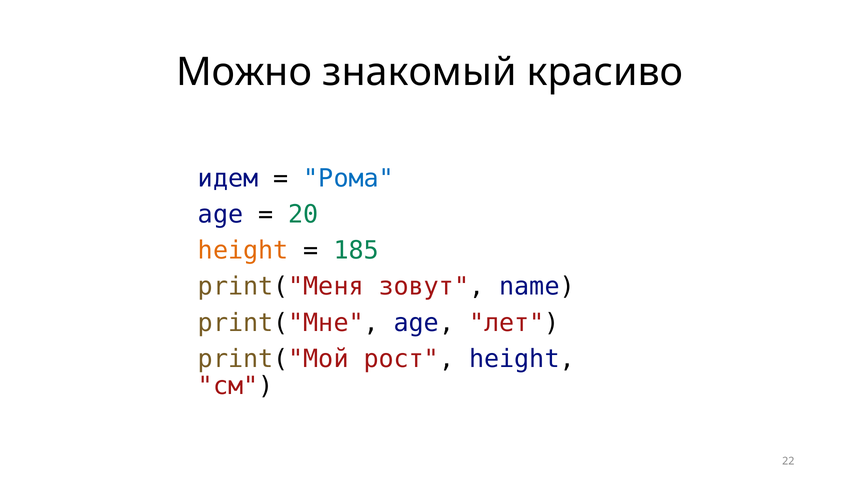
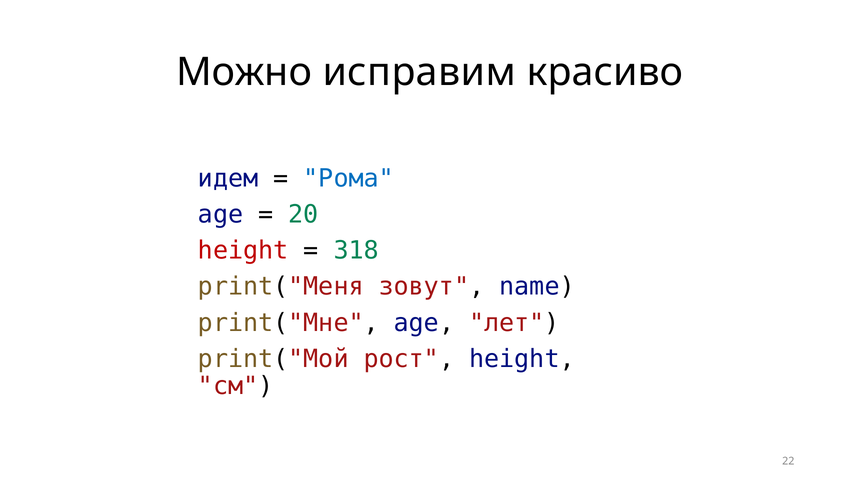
знакомый: знакомый -> исправим (419, 72)
height colour: orange -> red (243, 251)
185: 185 -> 318 (356, 251)
